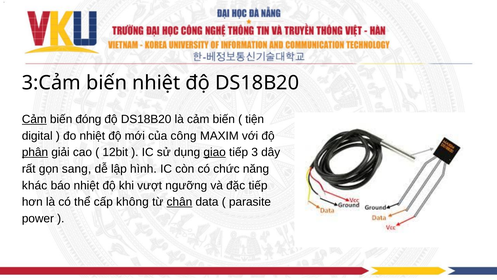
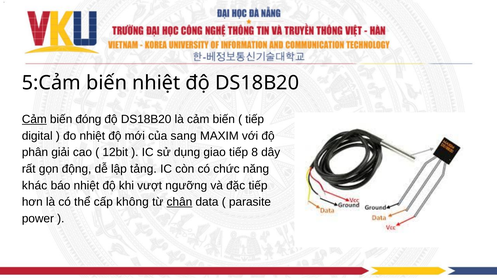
3:Cảm: 3:Cảm -> 5:Cảm (51, 83)
tiện: tiện -> tiếp (255, 119)
công: công -> sang (184, 136)
phân underline: present -> none (35, 152)
giao underline: present -> none (215, 152)
3: 3 -> 8 (255, 152)
sang: sang -> động (77, 169)
hình: hình -> tảng (143, 169)
